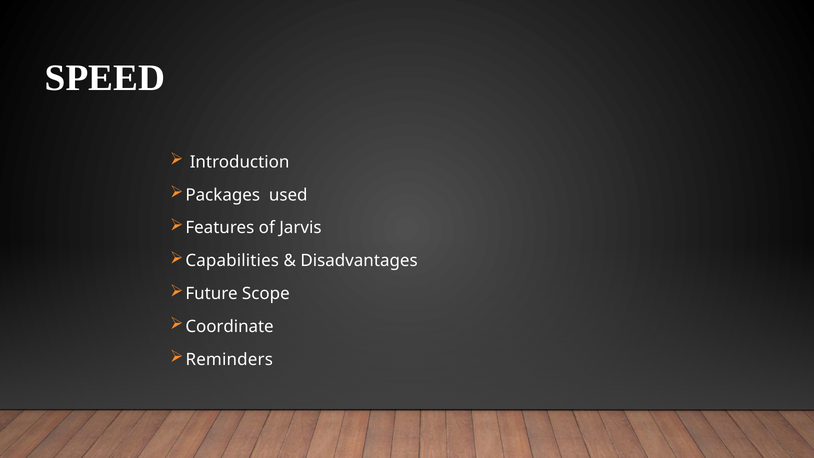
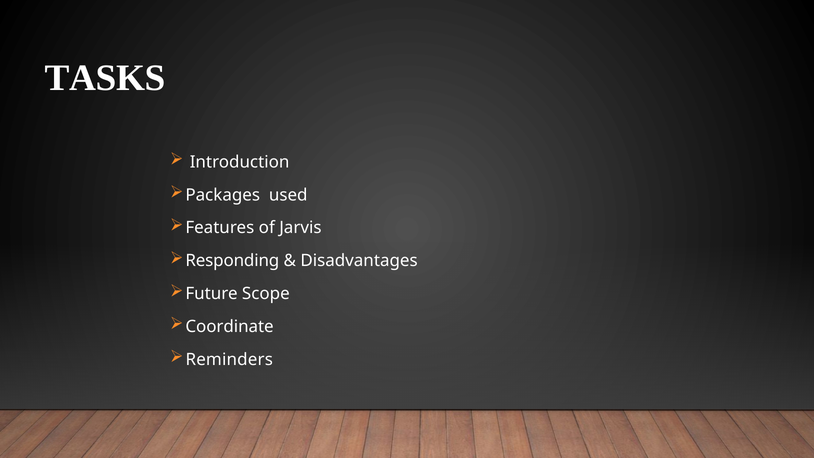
SPEED: SPEED -> TASKS (105, 78)
Capabilities: Capabilities -> Responding (232, 261)
